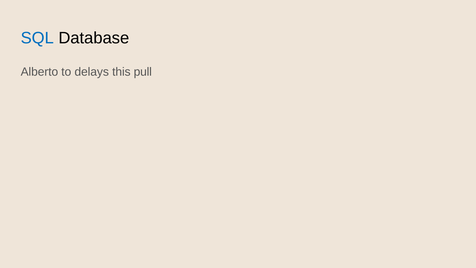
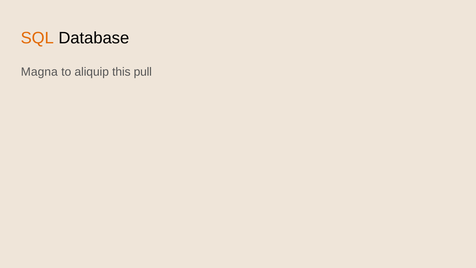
SQL colour: blue -> orange (37, 38)
Alberto: Alberto -> Magna (39, 72)
delays: delays -> aliquip (92, 72)
